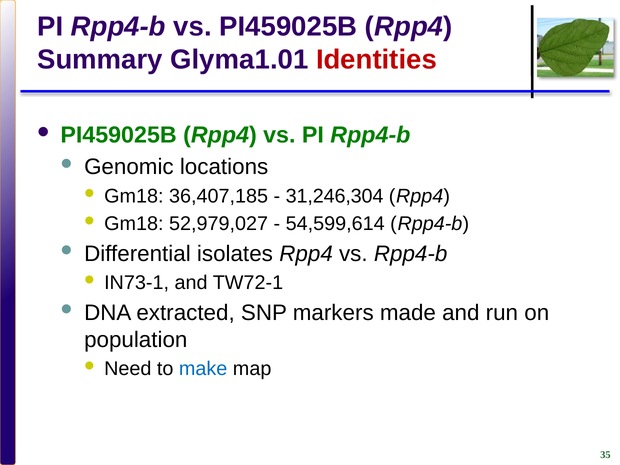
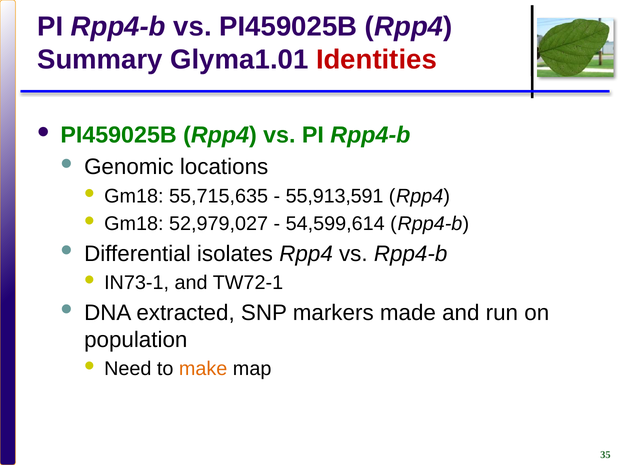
36,407,185: 36,407,185 -> 55,715,635 (219, 196)
31,246,304: 31,246,304 -> 55,913,591 (335, 196)
make colour: blue -> orange (203, 369)
